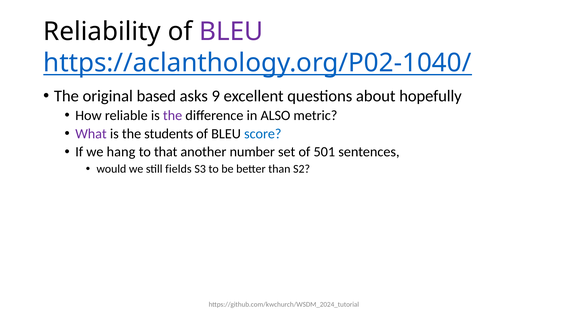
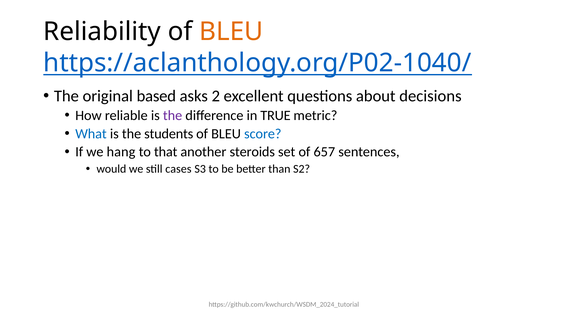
BLEU colour: purple -> orange (231, 32)
9: 9 -> 2 (216, 96)
hopefully: hopefully -> decisions (430, 96)
ALSO: ALSO -> TRUE (275, 116)
What colour: purple -> blue (91, 134)
number: number -> steroids (252, 152)
501: 501 -> 657 (324, 152)
fields: fields -> cases (178, 169)
